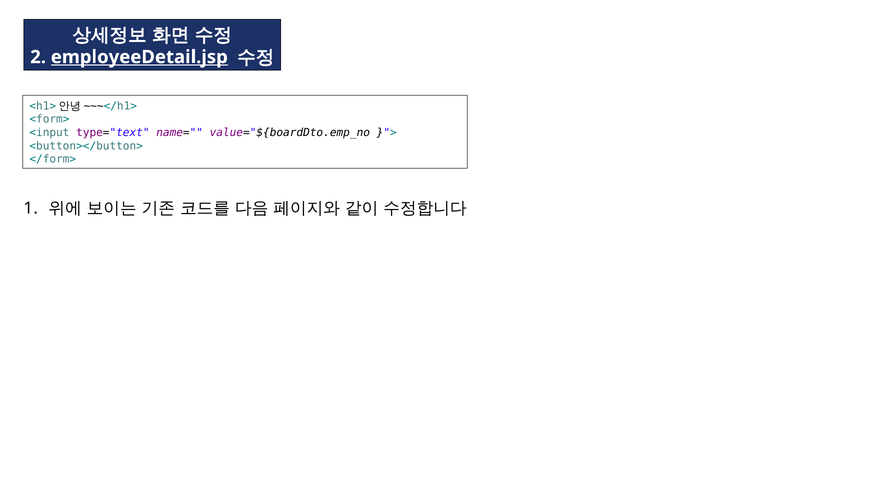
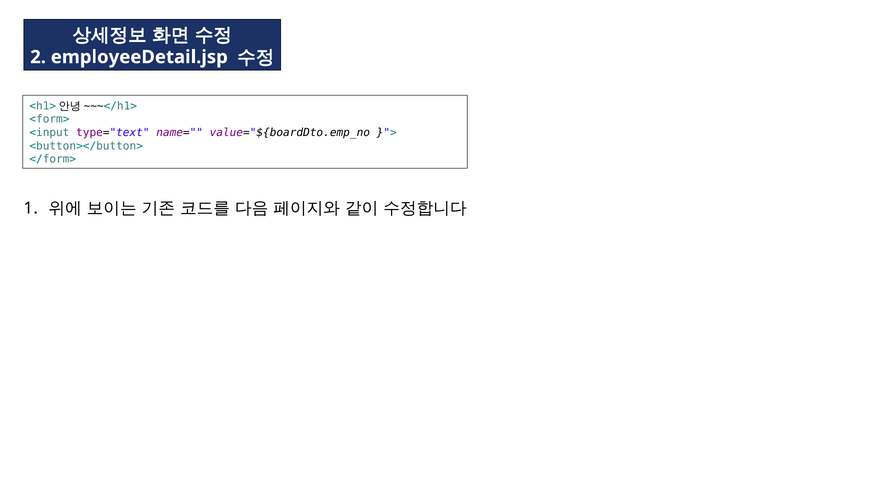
employeeDetail.jsp underline: present -> none (139, 57)
